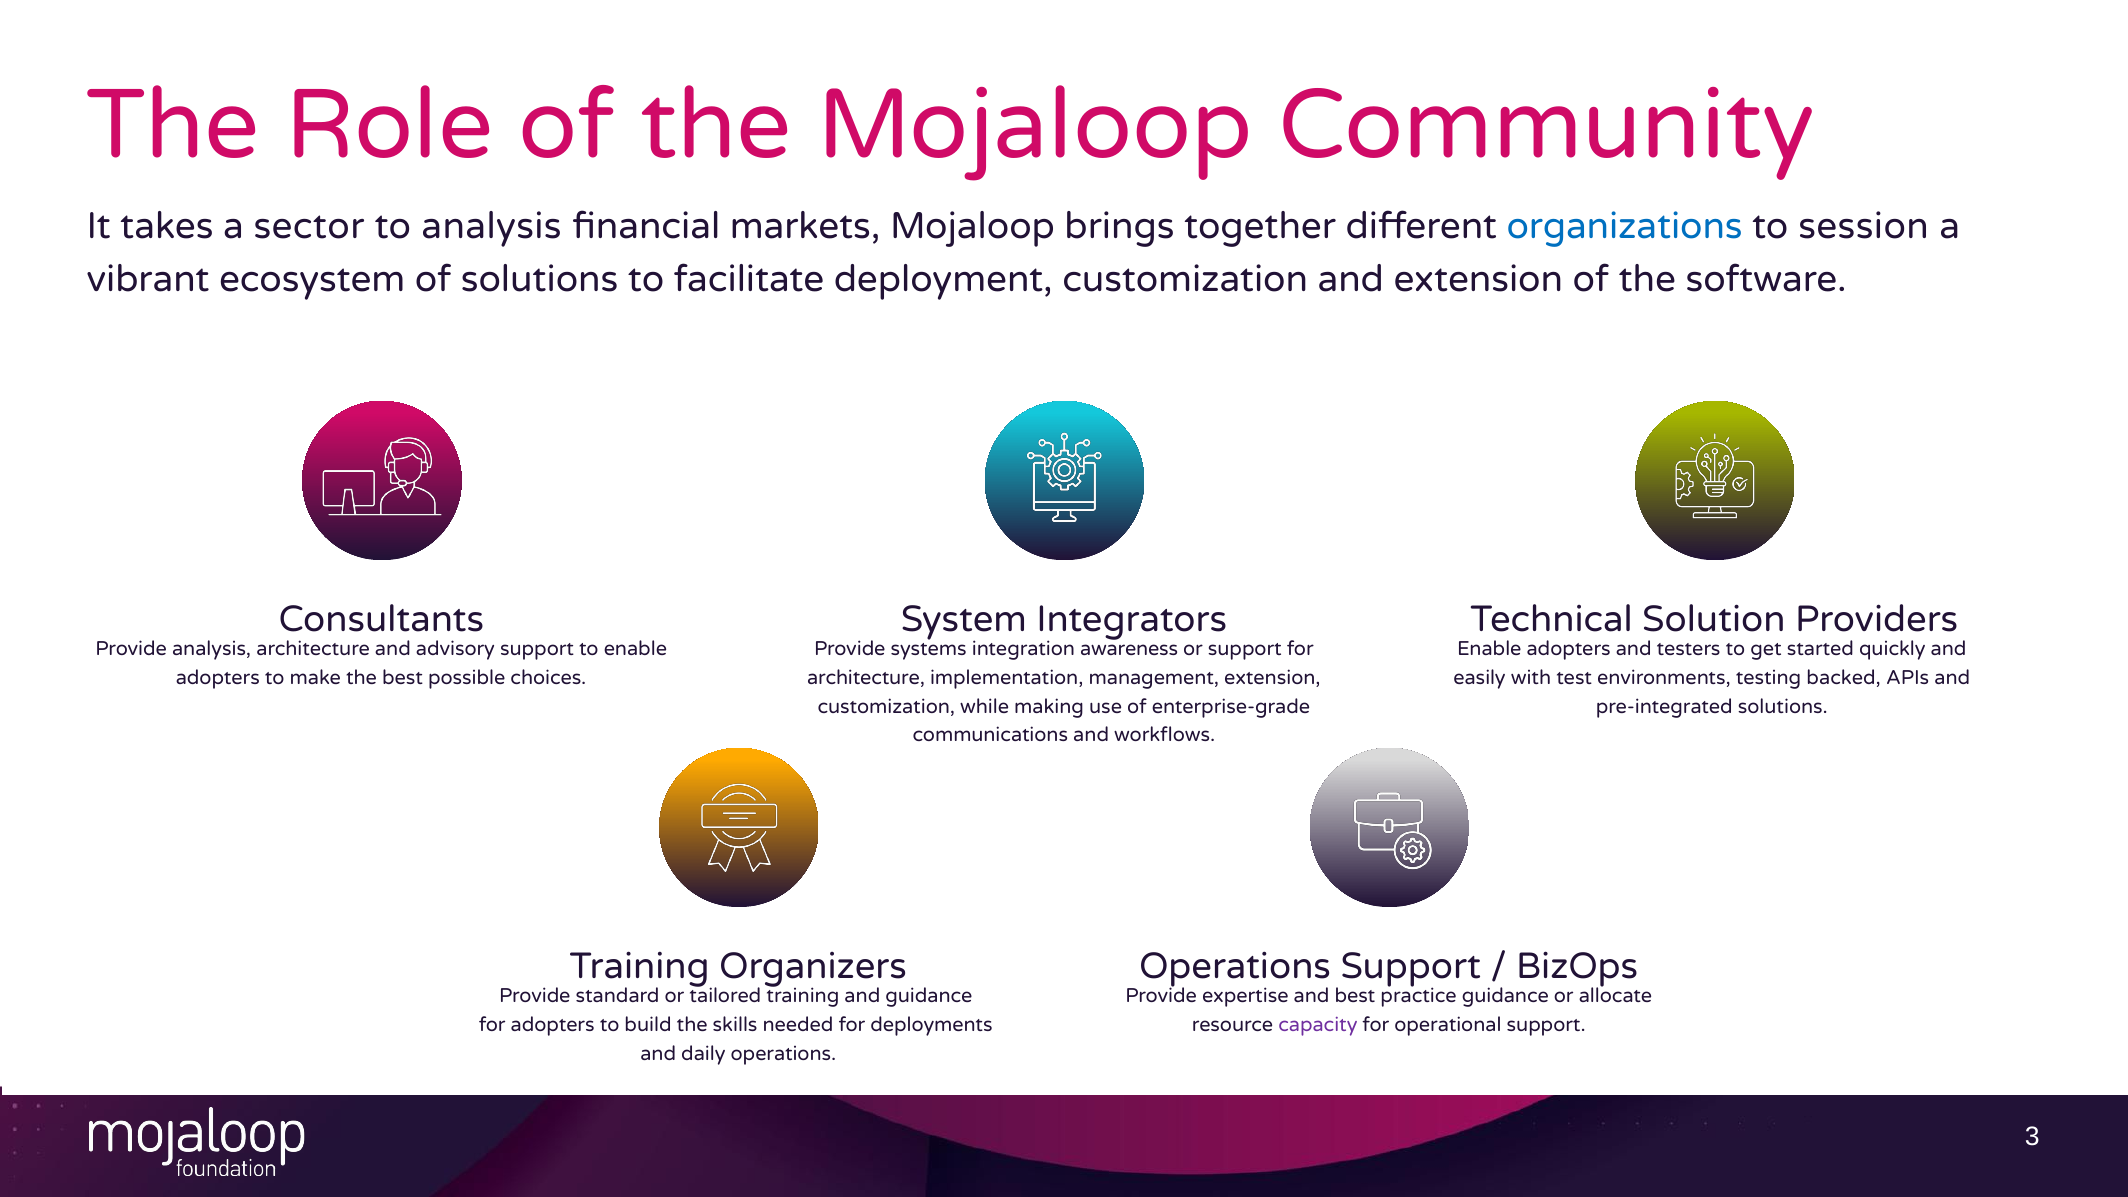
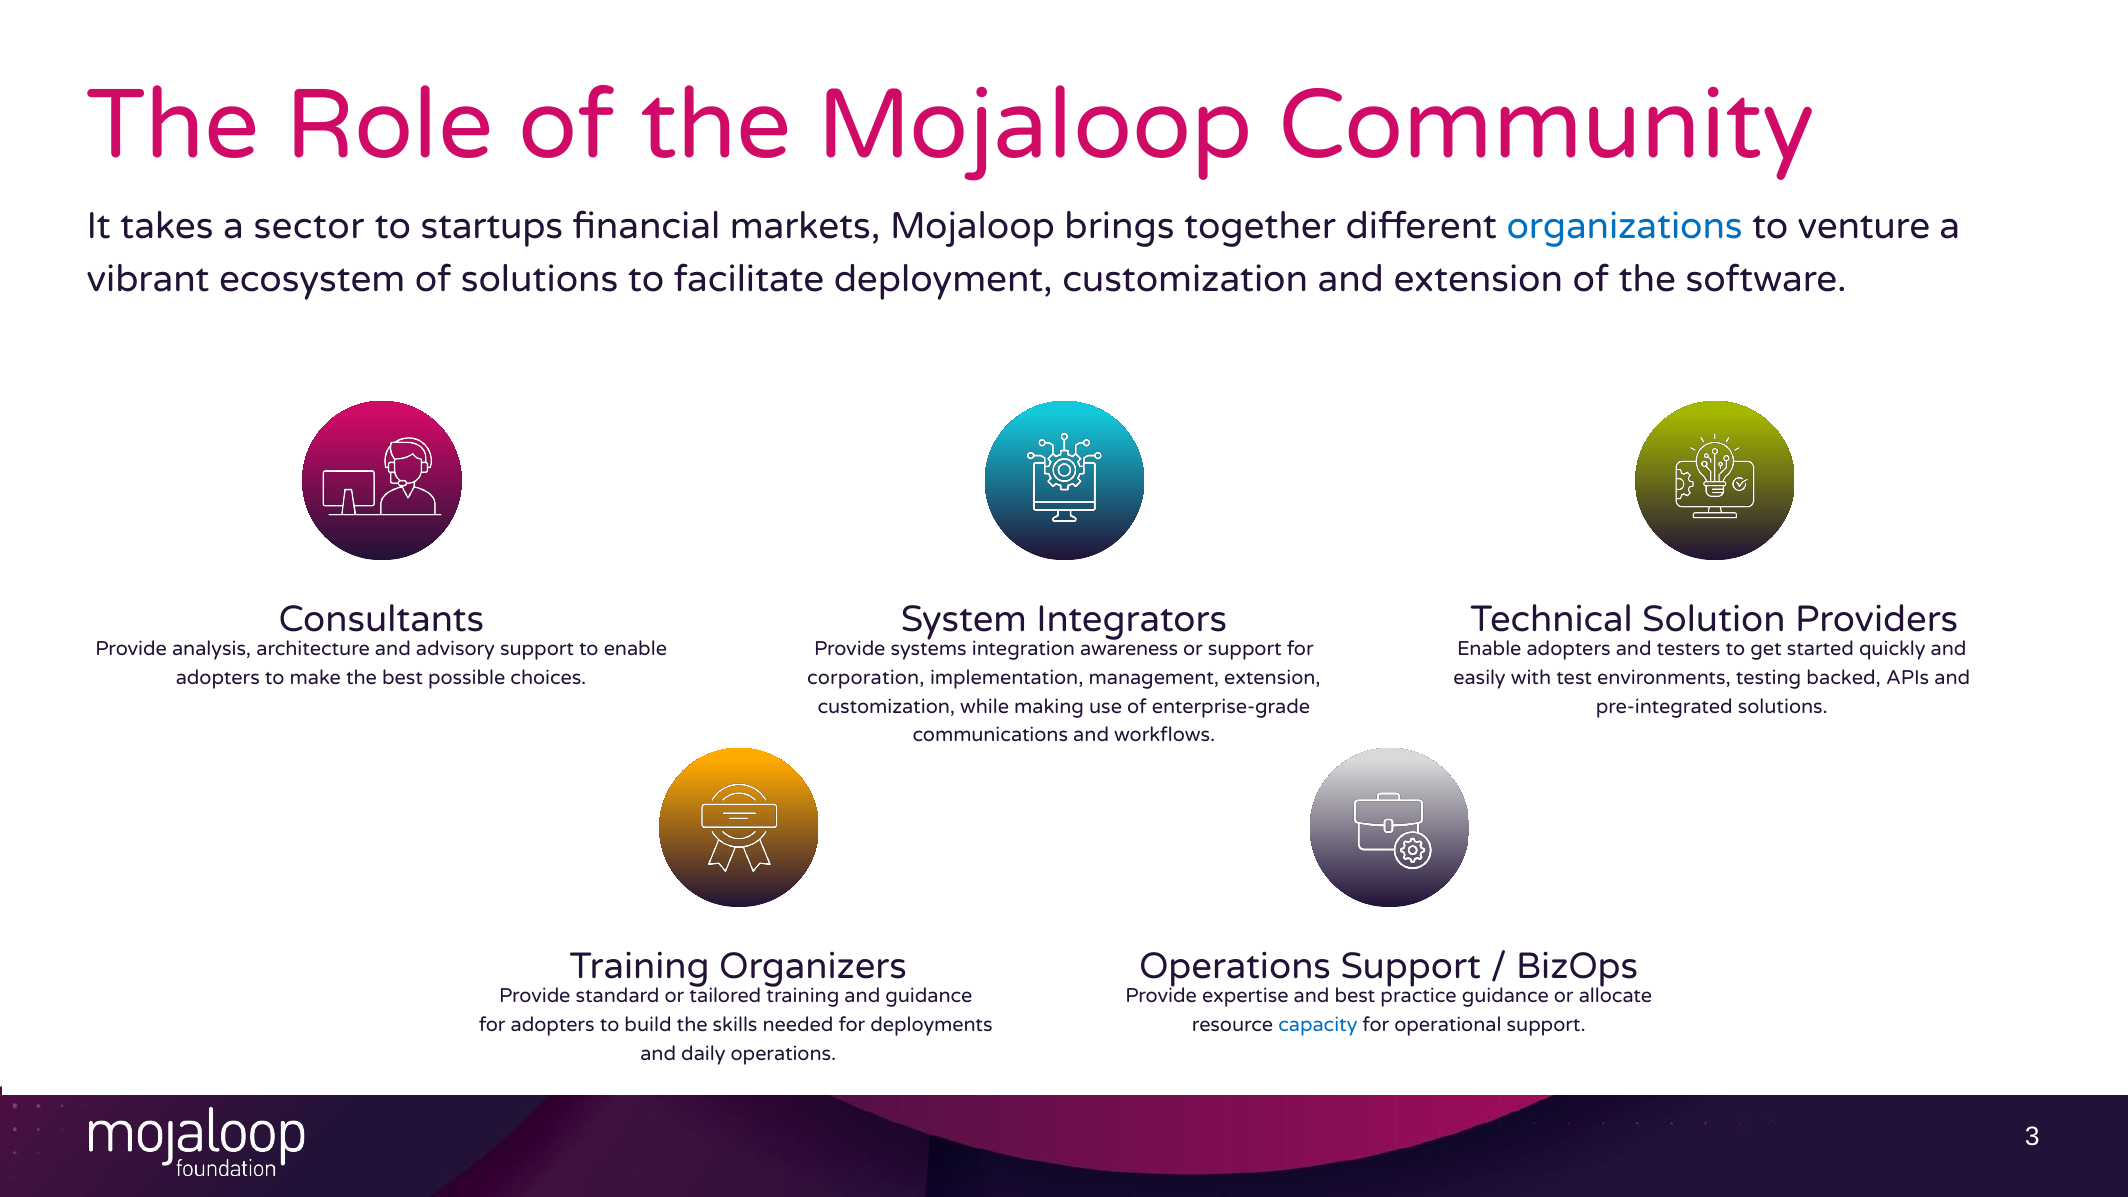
to analysis: analysis -> startups (492, 226)
session: session -> venture (1864, 226)
architecture: architecture -> corporation (866, 678)
capacity colour: purple -> blue (1318, 1025)
